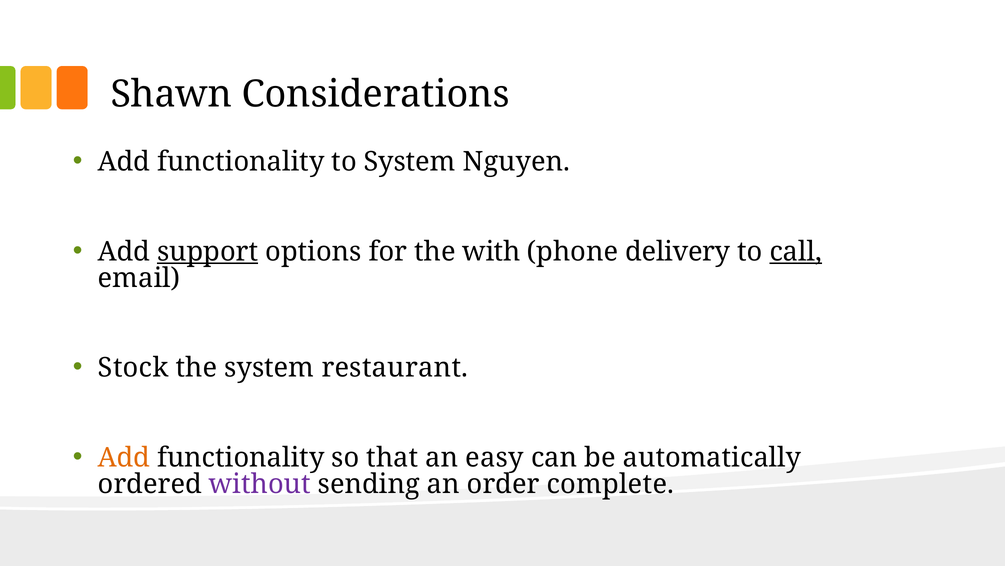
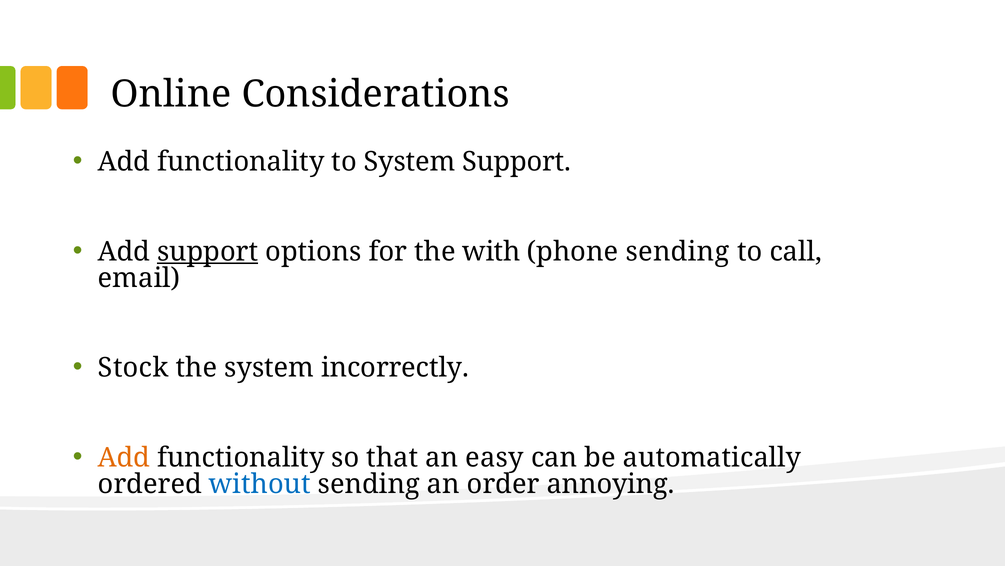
Shawn: Shawn -> Online (171, 94)
System Nguyen: Nguyen -> Support (517, 162)
phone delivery: delivery -> sending (678, 251)
call underline: present -> none (796, 251)
restaurant: restaurant -> incorrectly (395, 368)
without colour: purple -> blue (260, 484)
complete: complete -> annoying (611, 484)
